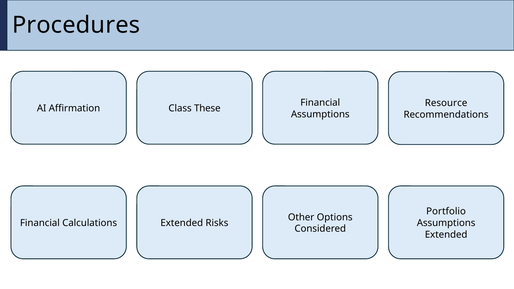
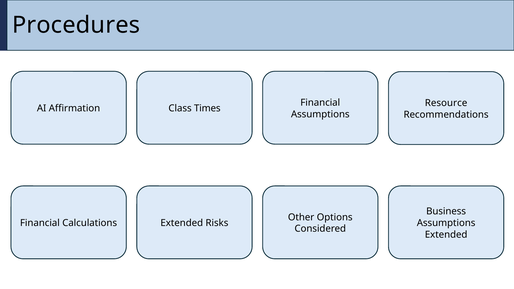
These: These -> Times (207, 108)
Portfolio: Portfolio -> Business (446, 212)
